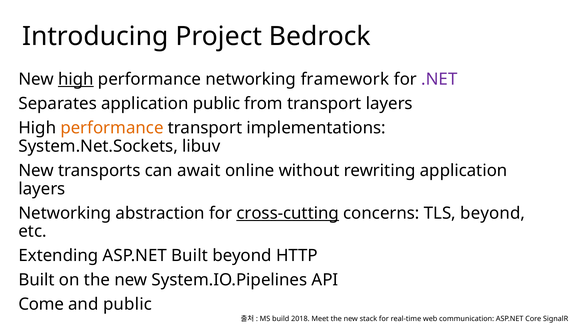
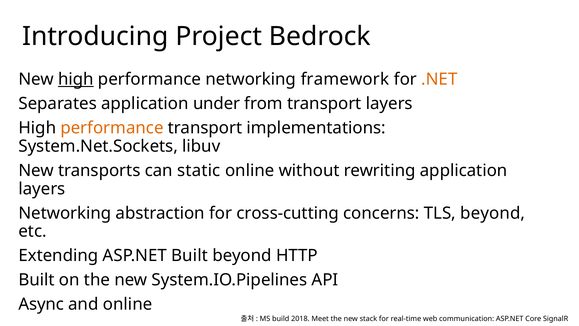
.NET colour: purple -> orange (439, 79)
application public: public -> under (217, 104)
await: await -> static (199, 170)
cross-cutting underline: present -> none (288, 213)
Come: Come -> Async (41, 304)
and public: public -> online (128, 304)
